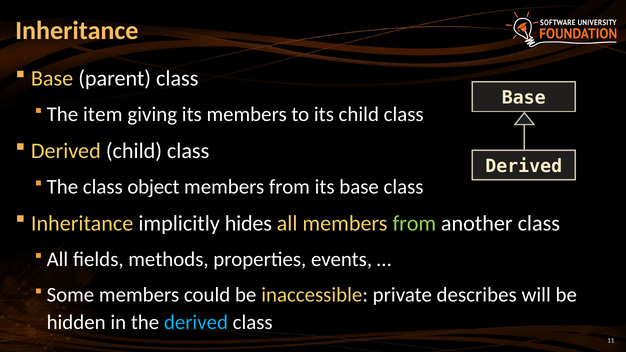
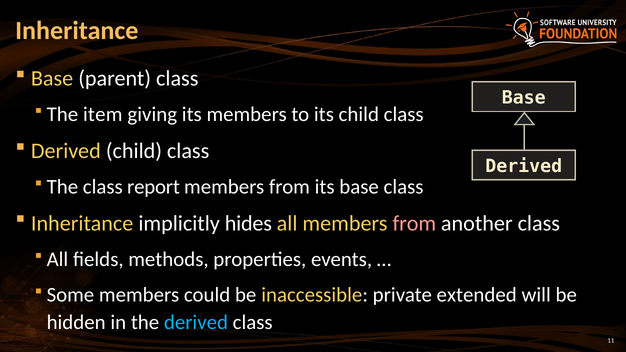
object: object -> report (153, 187)
from colour: light green -> pink (414, 223)
describes: describes -> extended (477, 295)
